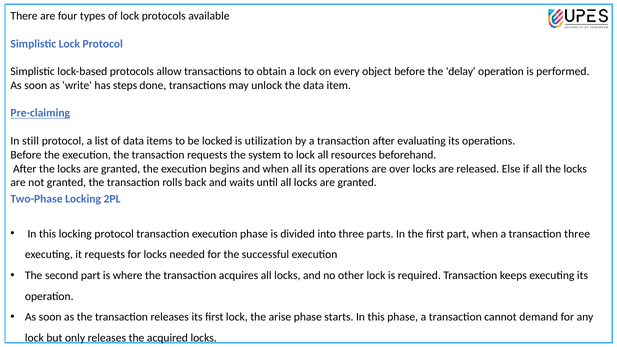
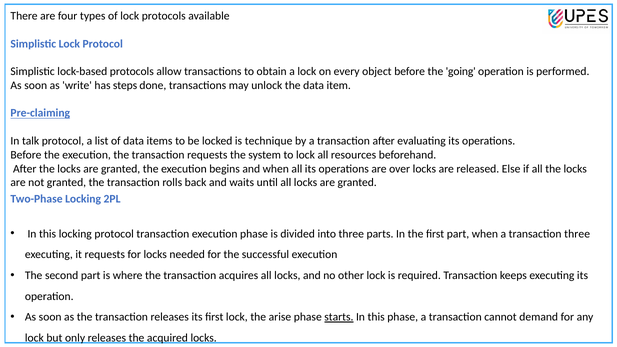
delay: delay -> going (461, 72)
still: still -> talk (31, 141)
utilization: utilization -> technique (269, 141)
starts underline: none -> present (339, 317)
